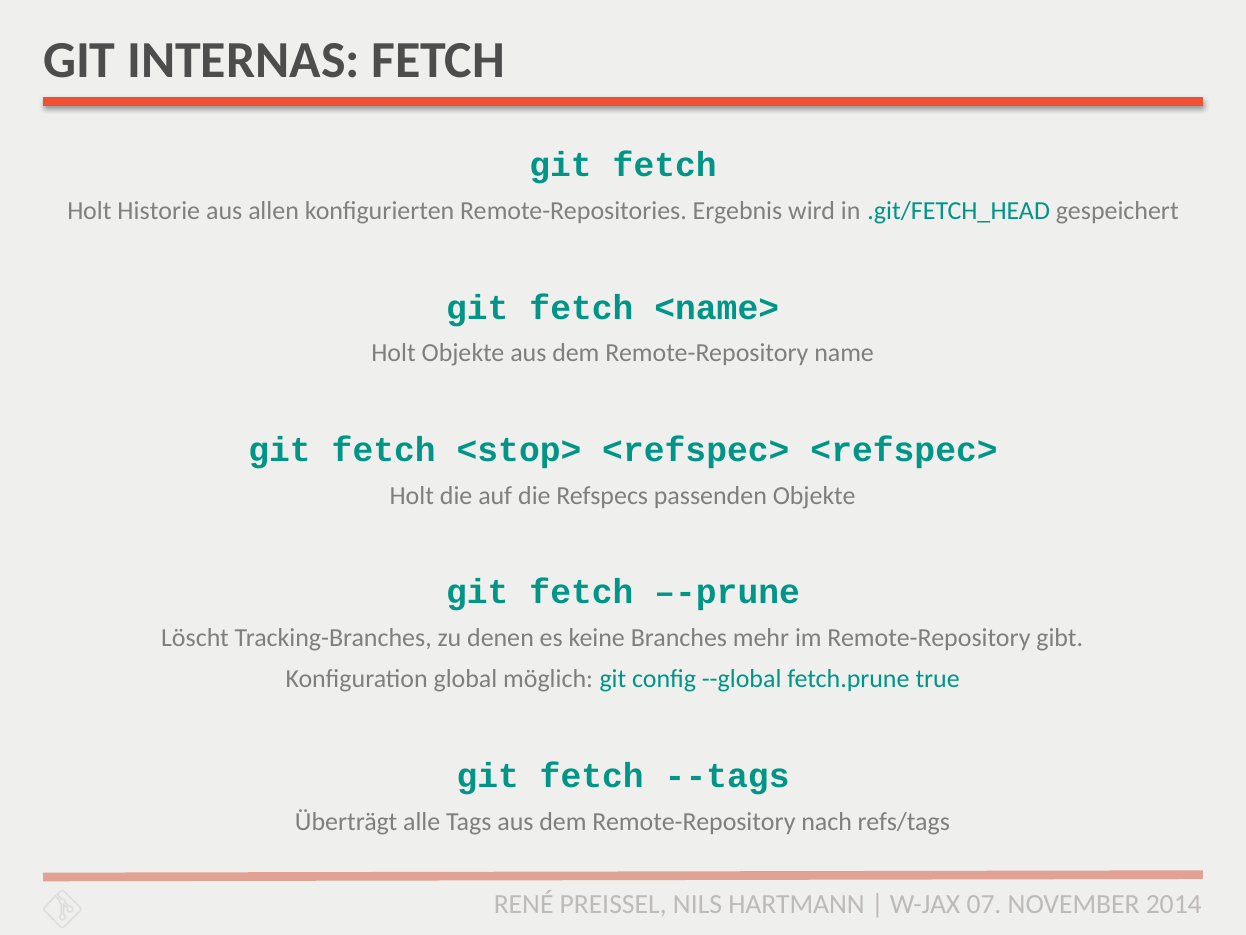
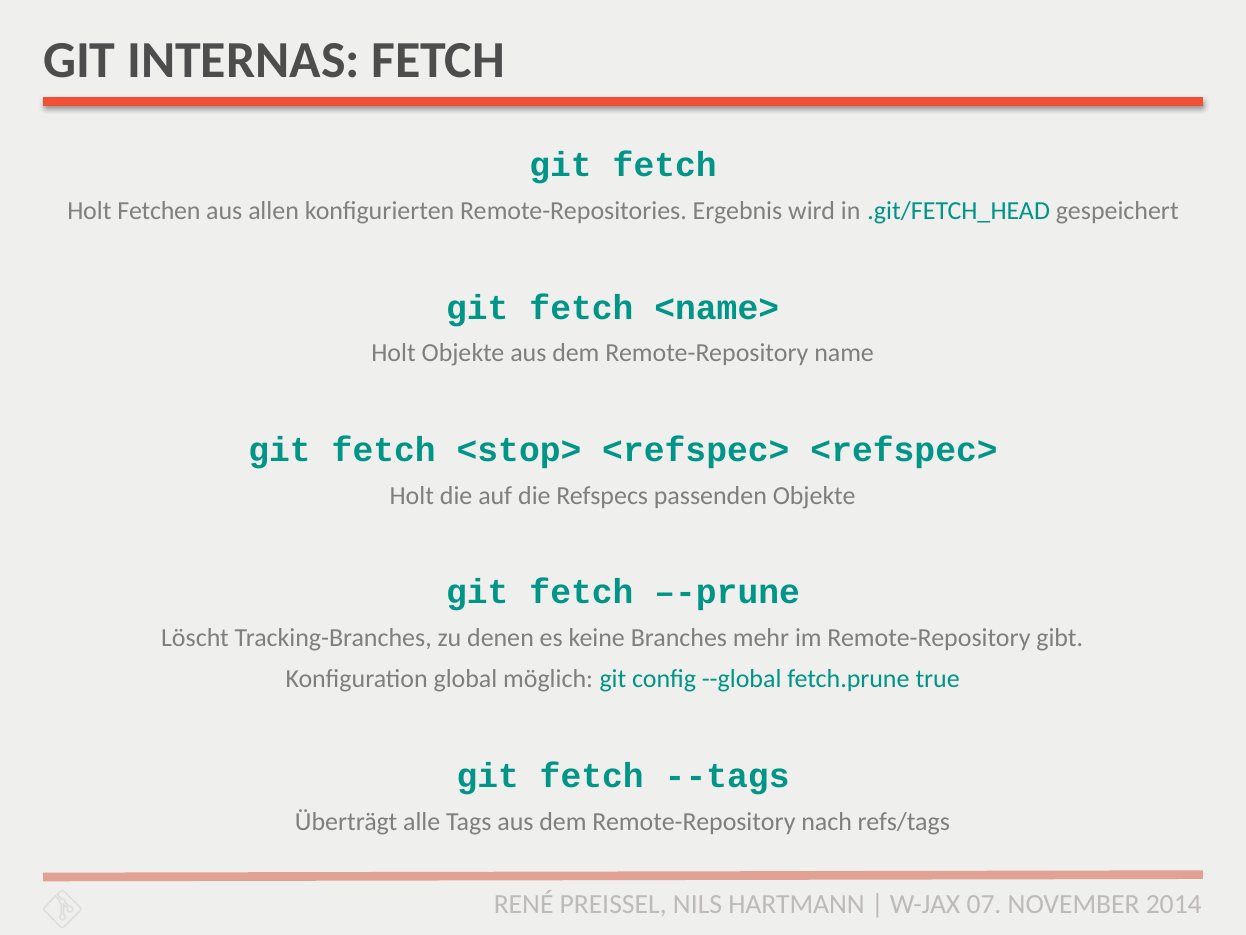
Historie: Historie -> Fetchen (159, 211)
